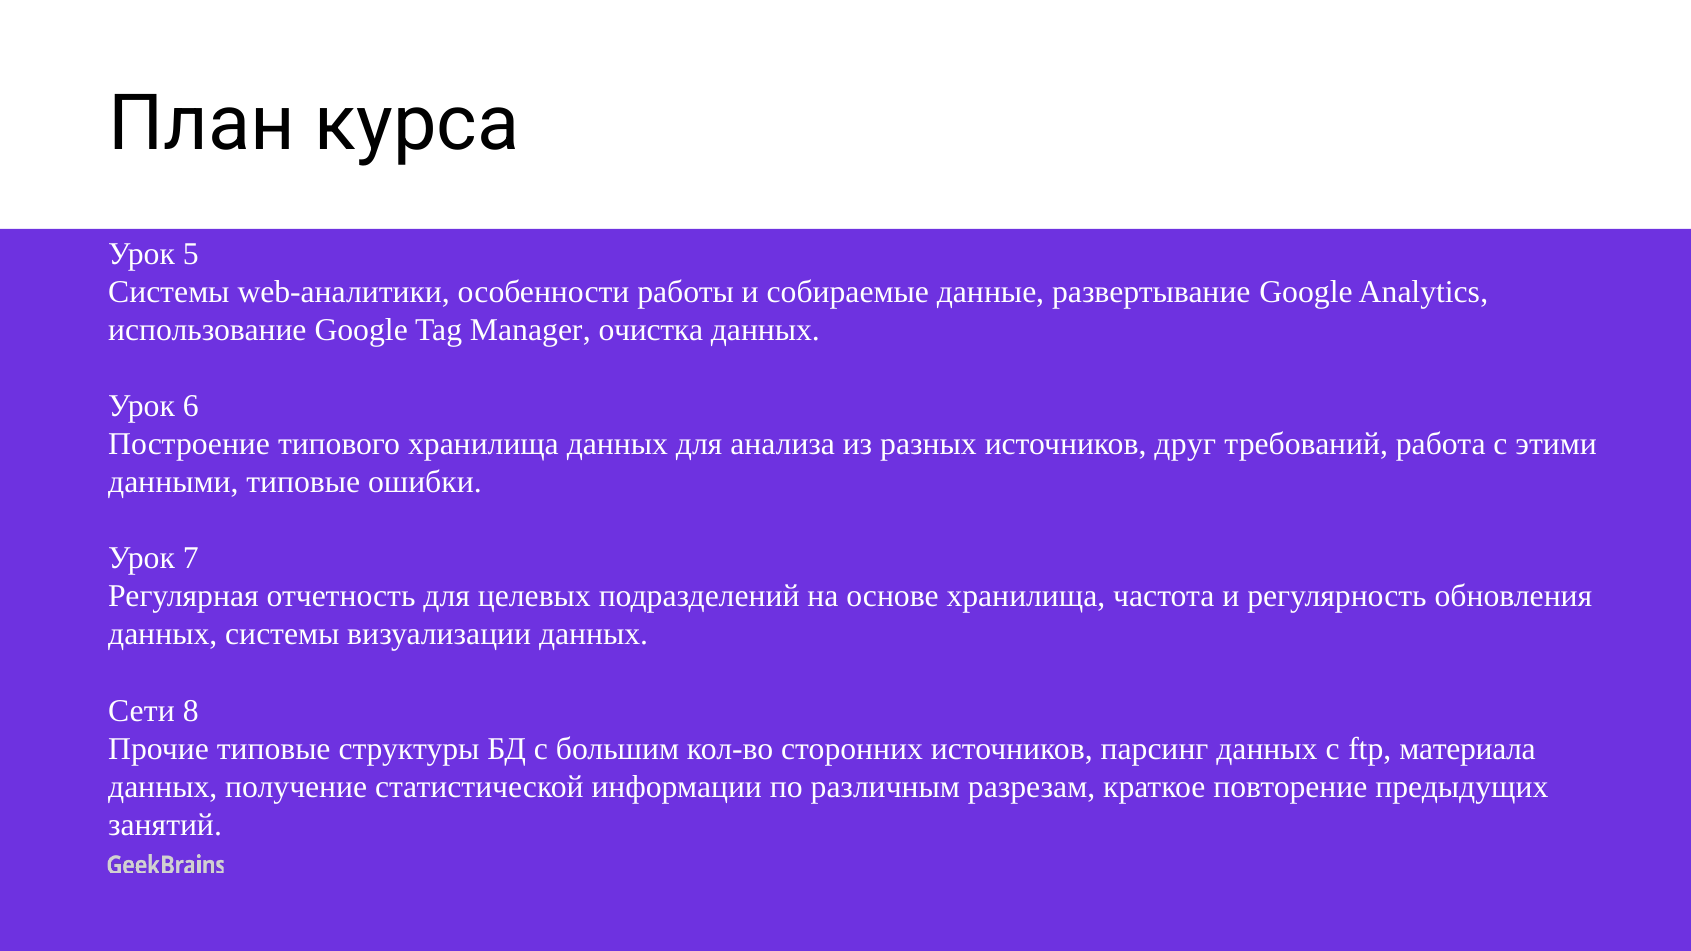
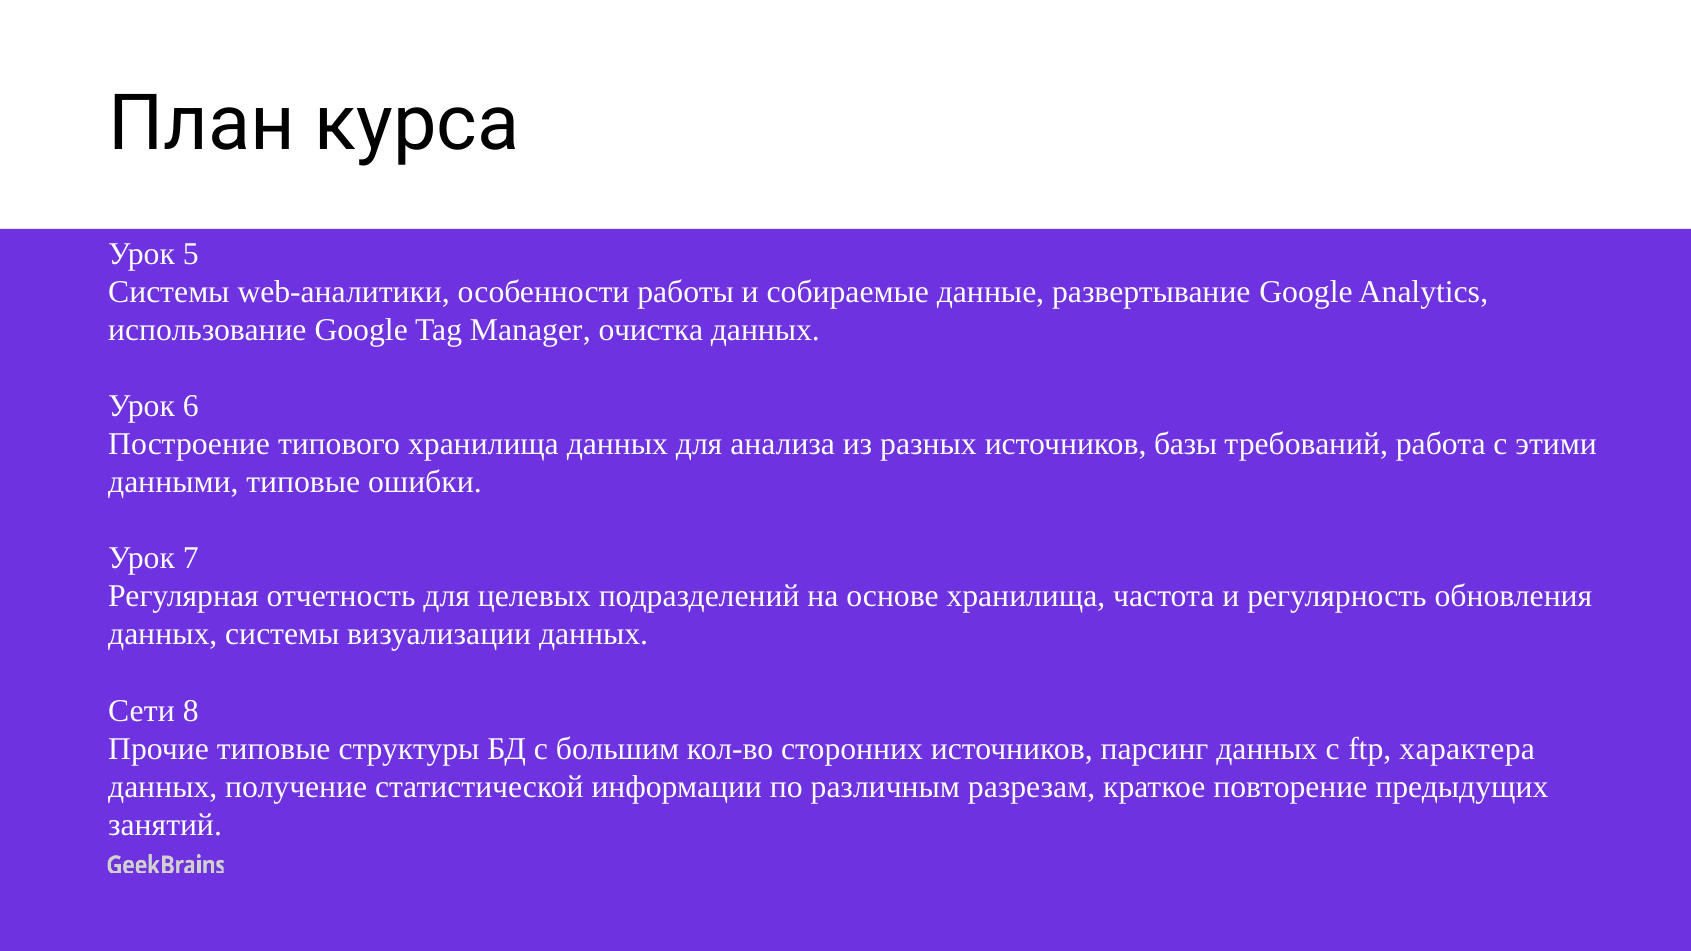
друг: друг -> базы (1186, 444)
материала: материала -> характера (1467, 749)
